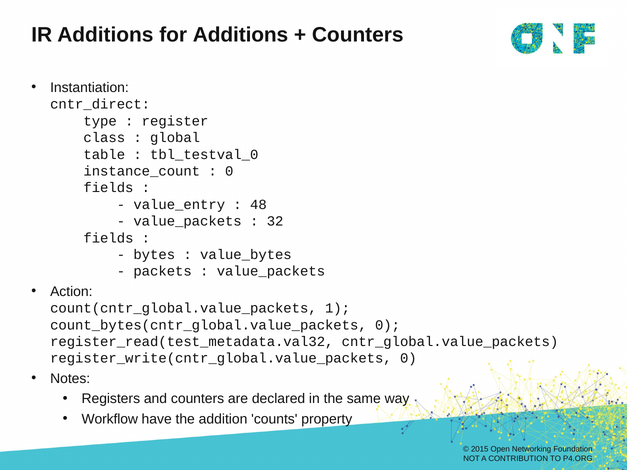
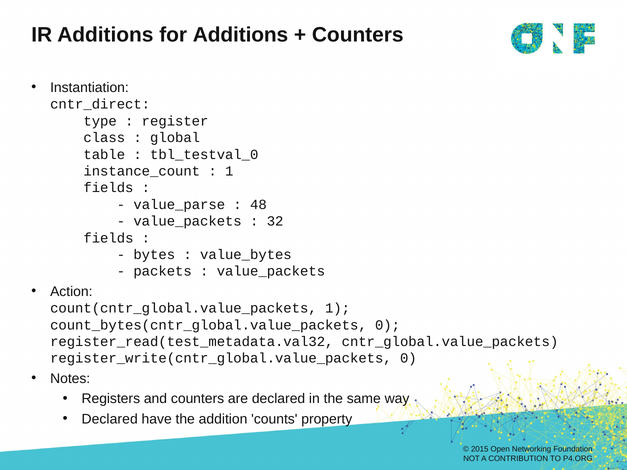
0: 0 -> 1 (229, 171)
value_entry: value_entry -> value_parse (179, 205)
Workflow: Workflow -> Declared (110, 419)
